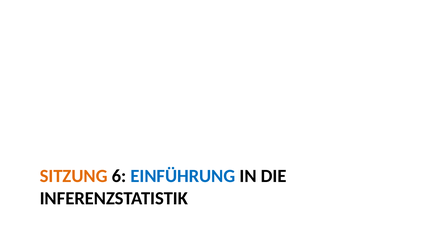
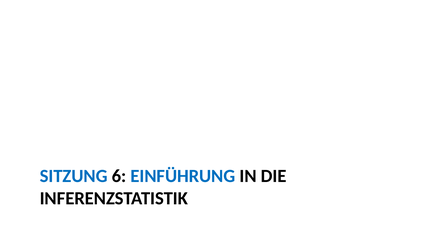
SITZUNG colour: orange -> blue (74, 176)
